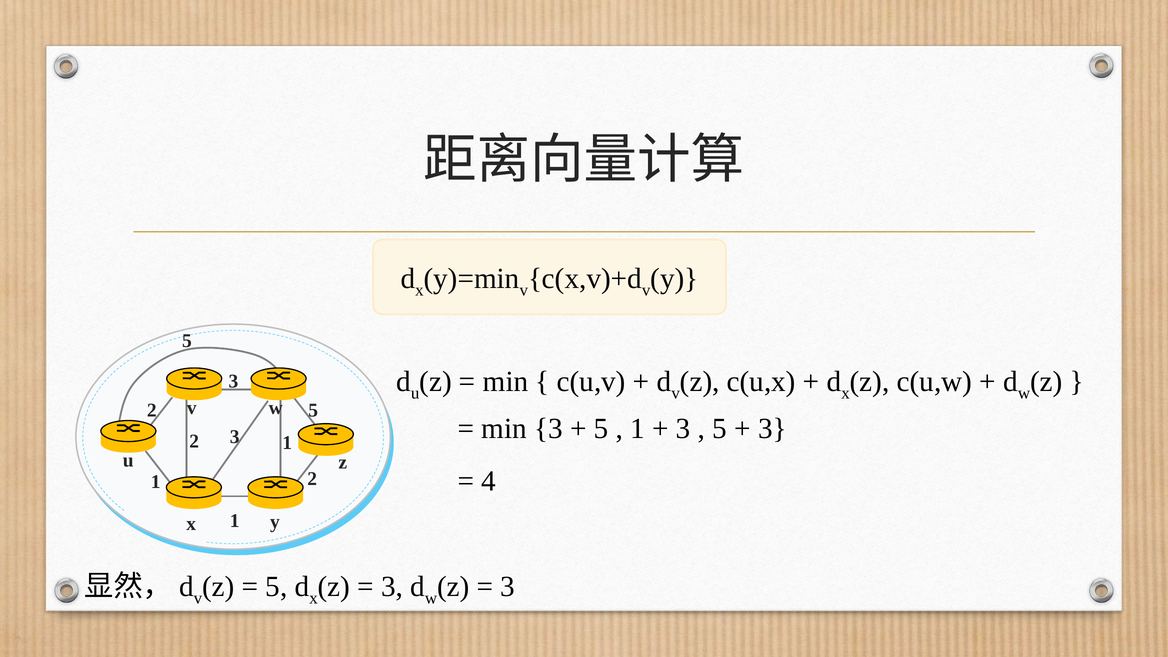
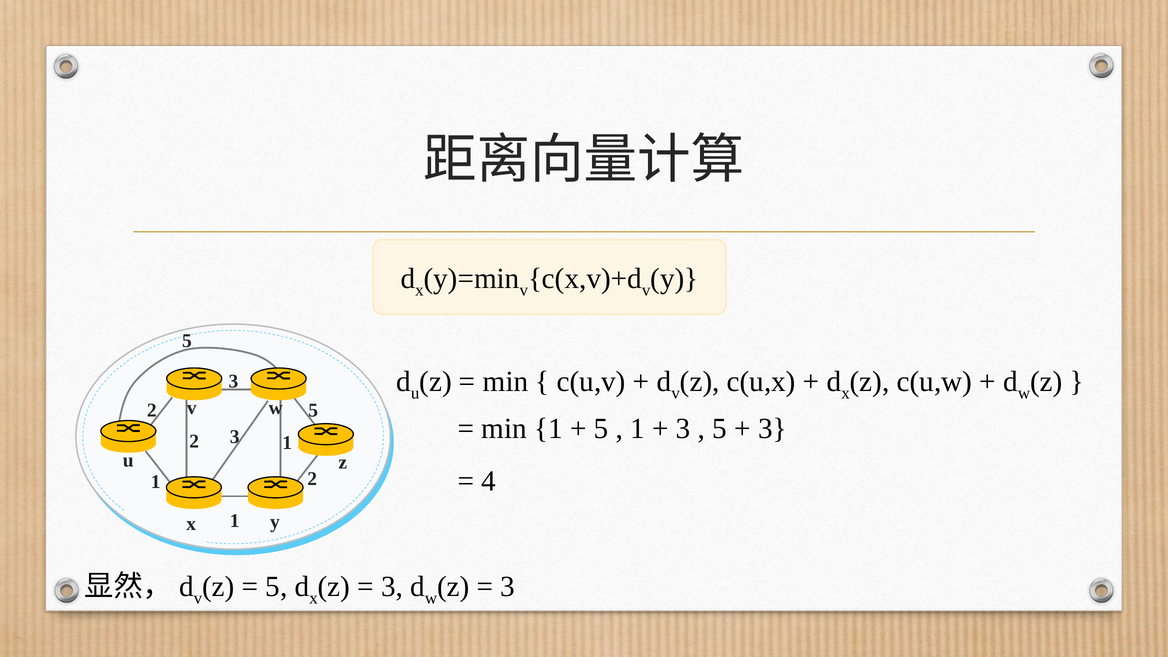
min 3: 3 -> 1 (548, 429)
